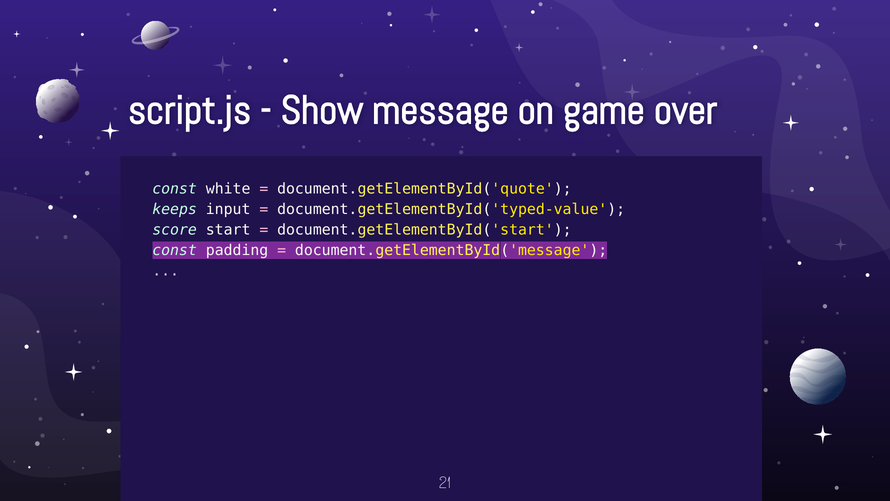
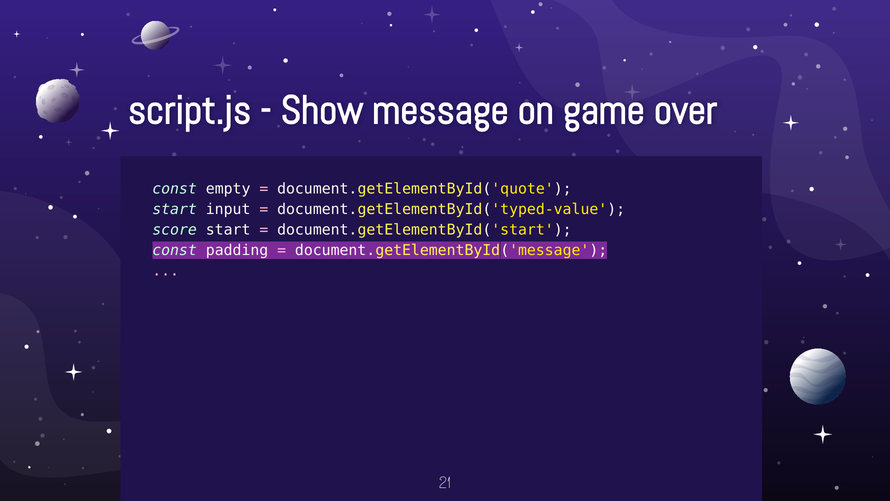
white: white -> empty (228, 189)
keeps: keeps -> start (175, 209)
